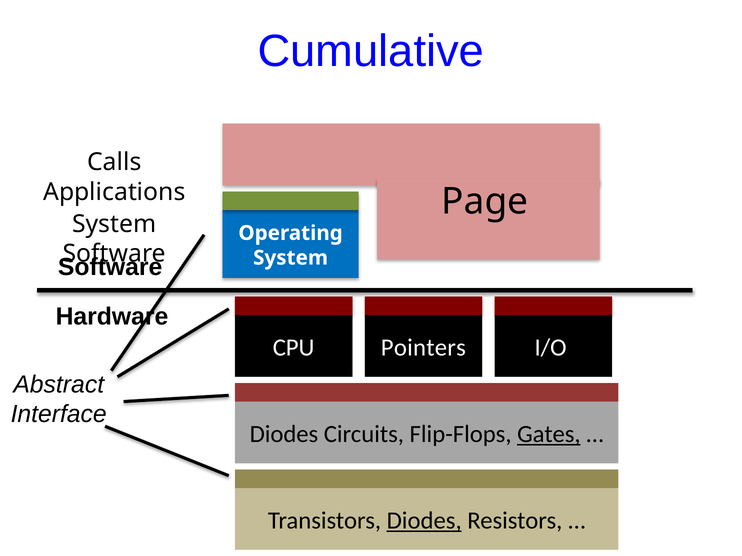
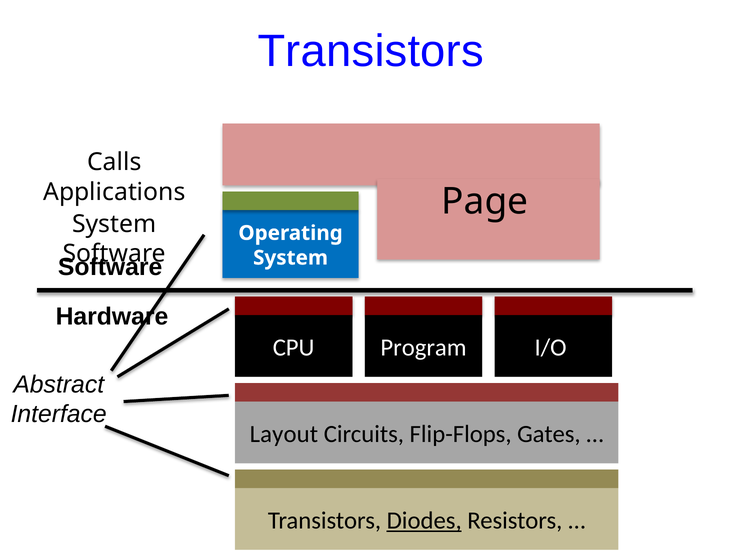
Cumulative: Cumulative -> Transistors (371, 51)
Pointers: Pointers -> Program (424, 348)
Diodes: Diodes -> Layout (284, 435)
Gates underline: present -> none (549, 435)
